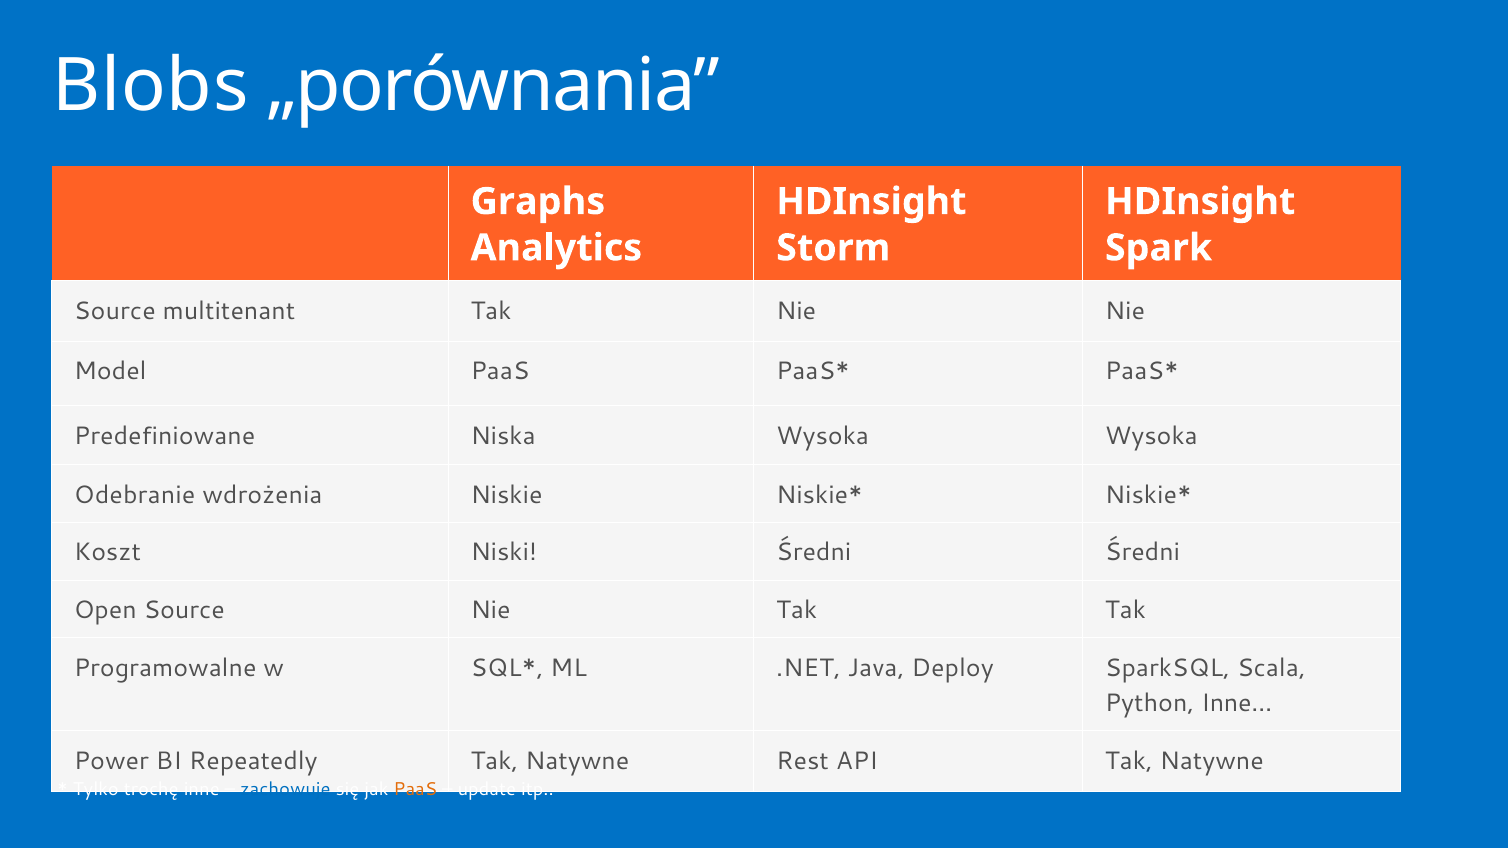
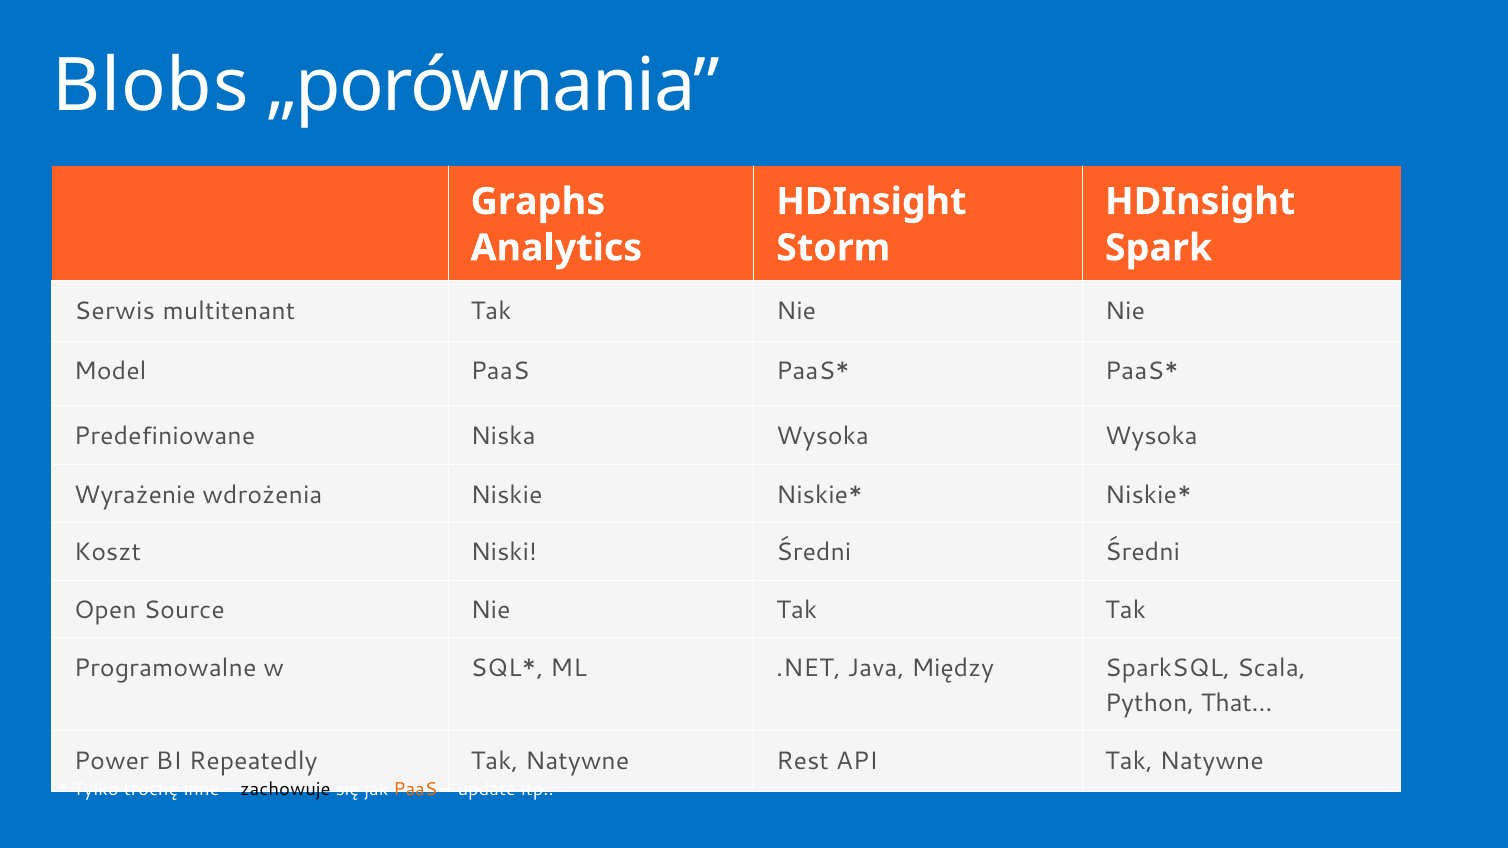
Source: Source -> Serwis (115, 311)
Odebranie: Odebranie -> Wyrażenie (135, 495)
Deploy: Deploy -> Między (953, 668)
Inne…: Inne… -> That… (1237, 704)
zachowuje colour: blue -> black (285, 790)
